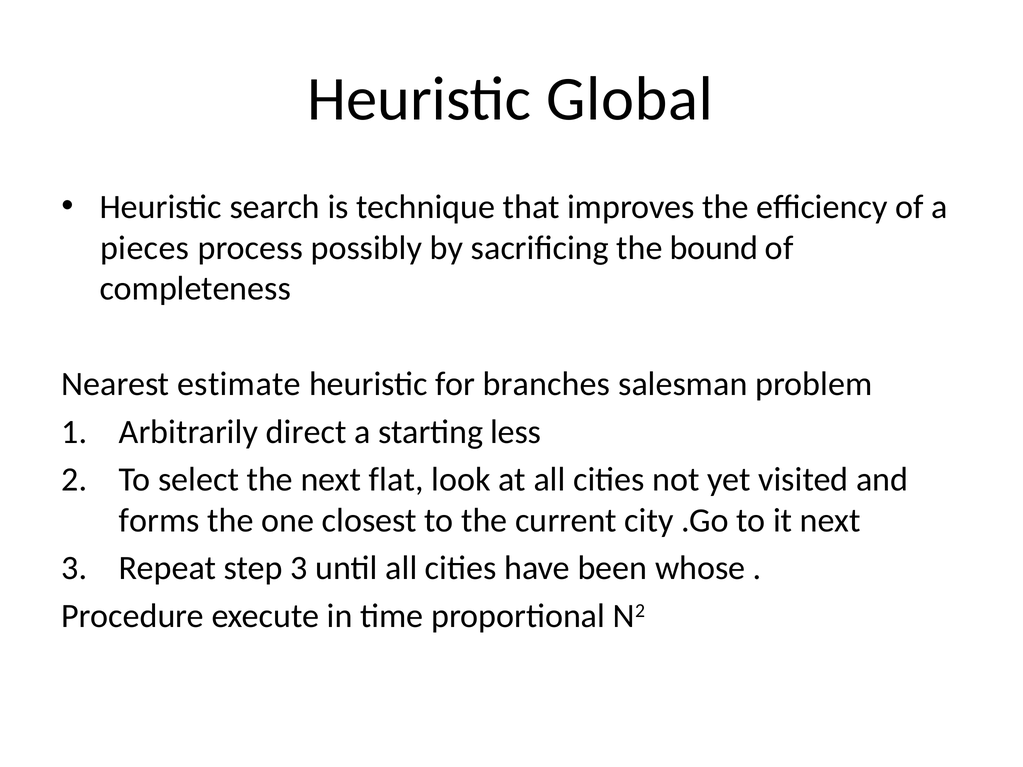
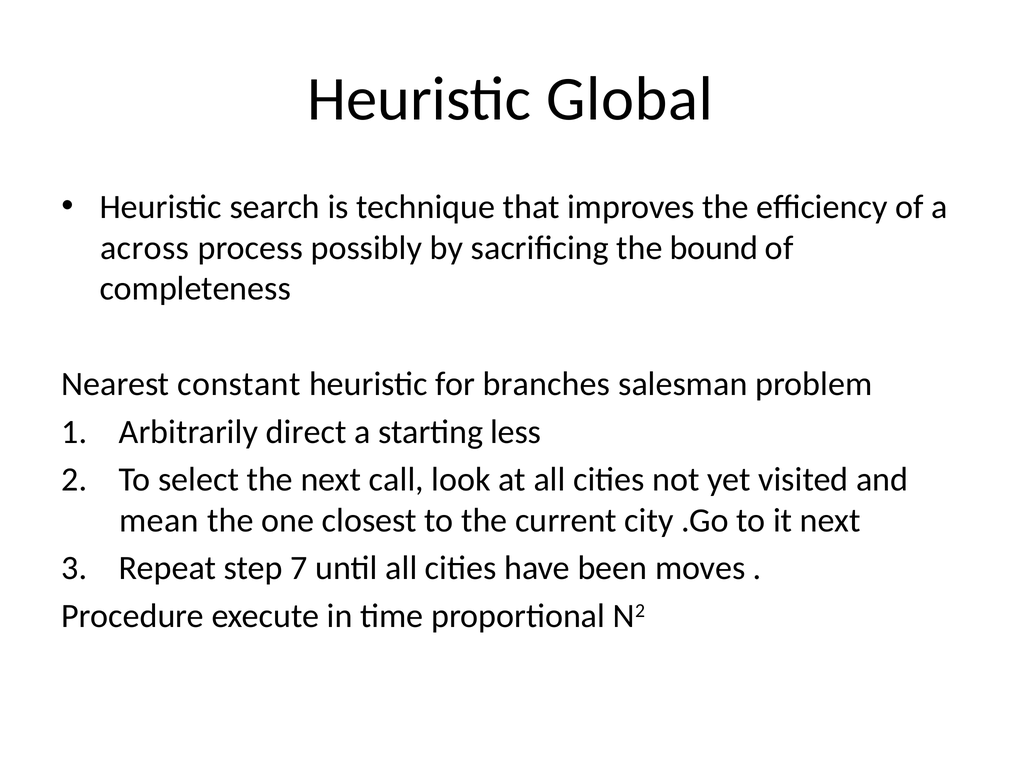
pieces: pieces -> across (145, 248)
estimate: estimate -> constant (239, 384)
flat: flat -> call (396, 480)
forms: forms -> mean (159, 521)
step 3: 3 -> 7 (299, 568)
whose: whose -> moves (700, 568)
